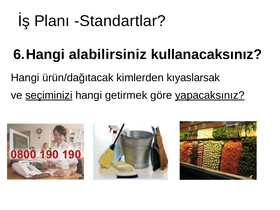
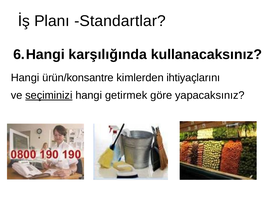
alabilirsiniz: alabilirsiniz -> karşılığında (108, 54)
ürün/dağıtacak: ürün/dağıtacak -> ürün/konsantre (78, 78)
kıyaslarsak: kıyaslarsak -> ihtiyaçlarını (193, 78)
yapacaksınız underline: present -> none (210, 95)
